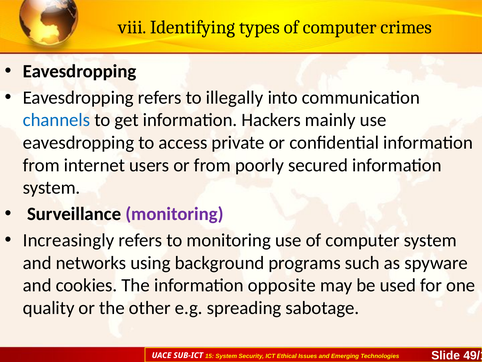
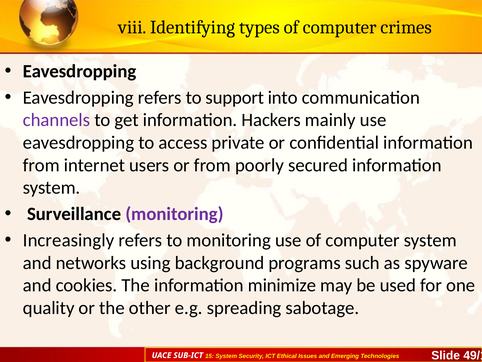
illegally: illegally -> support (235, 97)
channels colour: blue -> purple (57, 120)
opposite: opposite -> minimize (282, 285)
